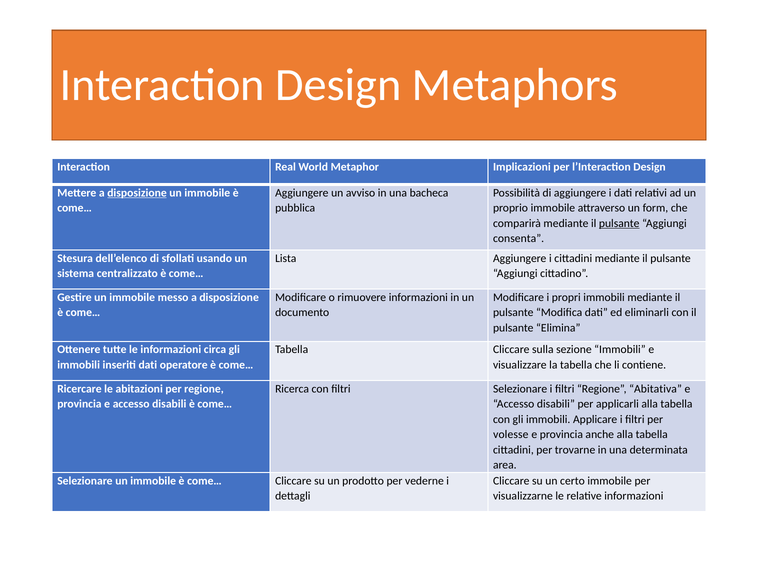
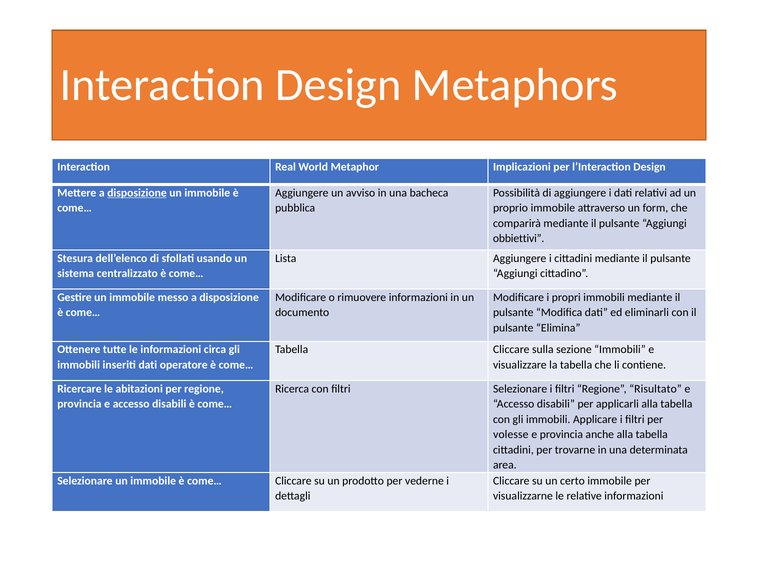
pulsante underline: present -> none (619, 223)
consenta: consenta -> obbiettivi (519, 239)
Abitativa: Abitativa -> Risultato (655, 389)
